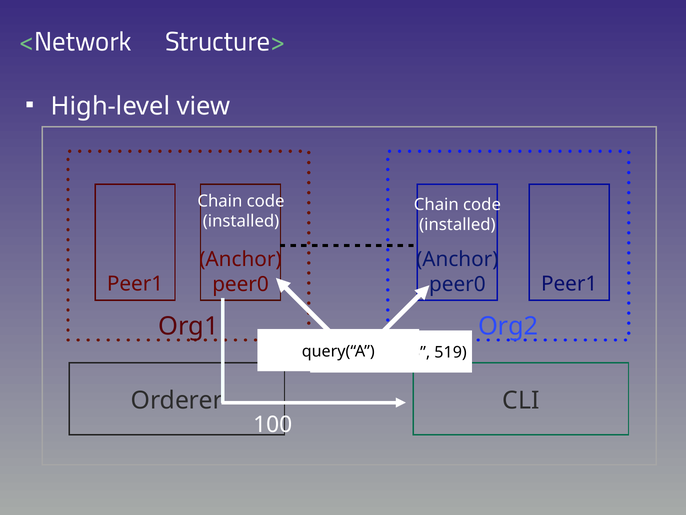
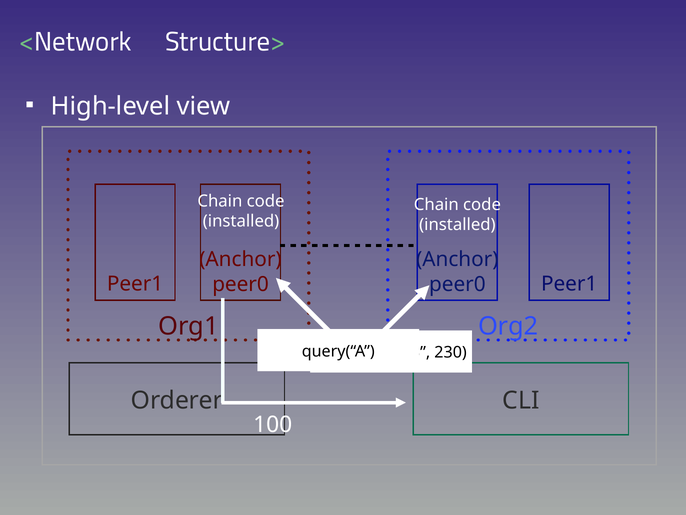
519: 519 -> 230 (451, 352)
